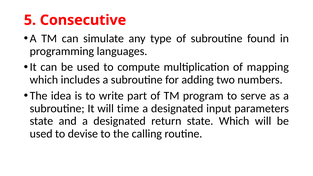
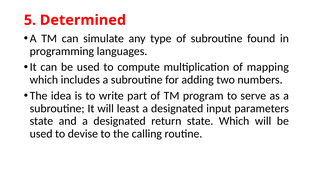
Consecutive: Consecutive -> Determined (83, 20)
time: time -> least (128, 108)
